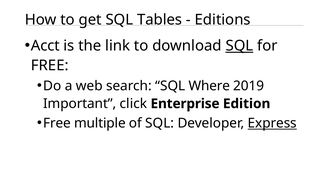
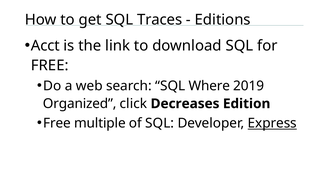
Tables: Tables -> Traces (160, 20)
SQL underline: present -> none (239, 46)
Important: Important -> Organized (80, 104)
Enterprise: Enterprise -> Decreases (185, 104)
